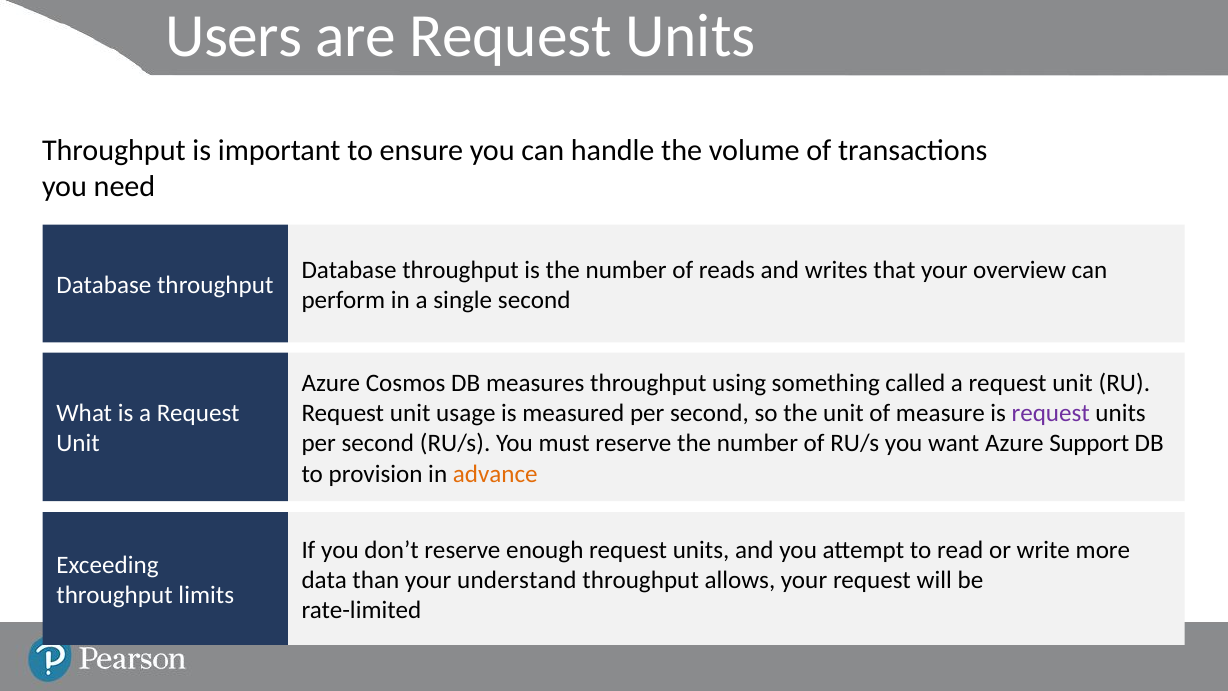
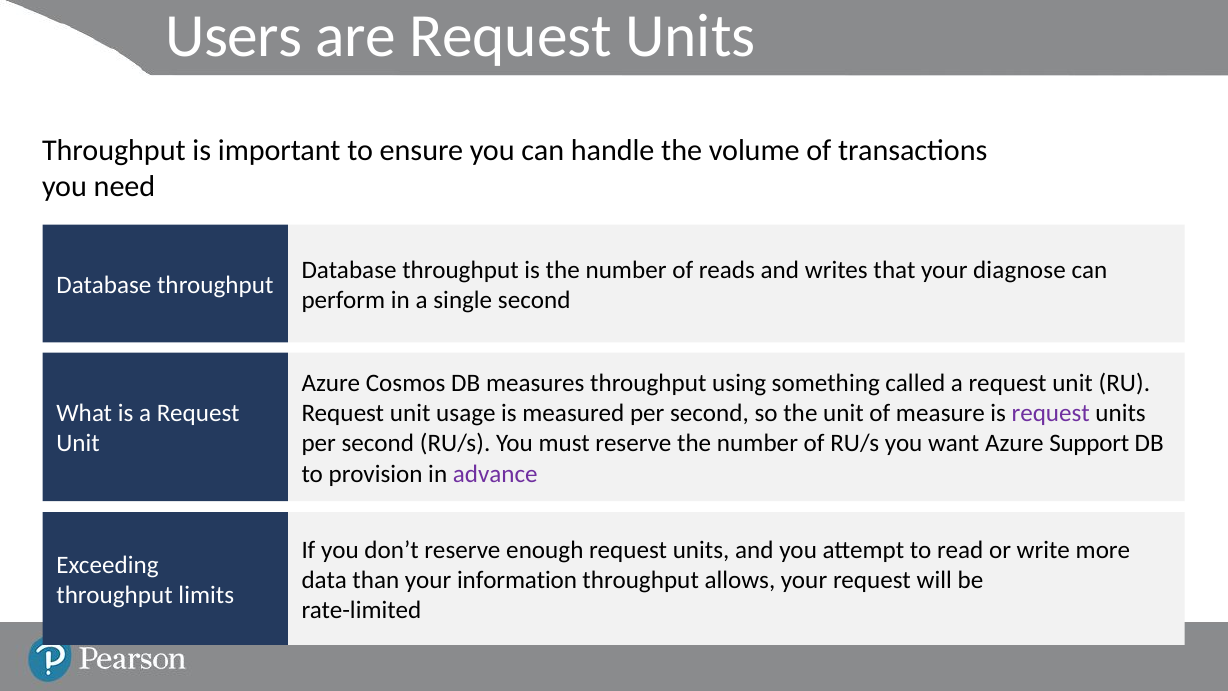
overview: overview -> diagnose (1019, 270)
advance colour: orange -> purple (495, 474)
understand: understand -> information (517, 580)
